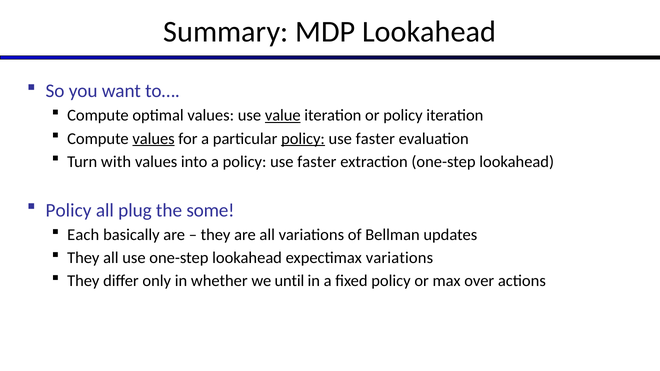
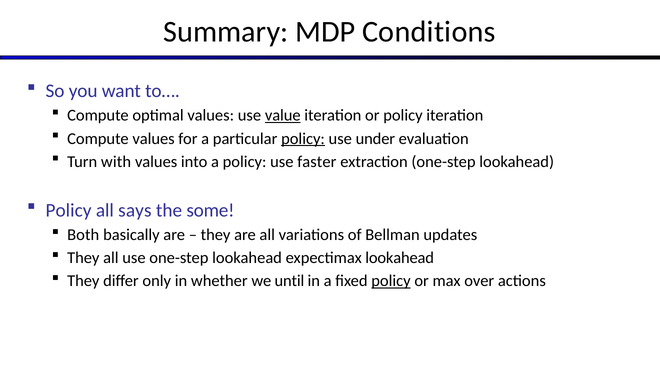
MDP Lookahead: Lookahead -> Conditions (429, 32)
values underline: present -> none (154, 139)
faster: faster -> under (375, 139)
plug: plug -> says (135, 210)
Each: Each -> Both (83, 235)
expectimax variations: variations -> lookahead (400, 258)
policy underline: none -> present (391, 281)
